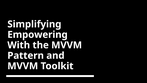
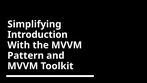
Empowering: Empowering -> Introduction (38, 35)
